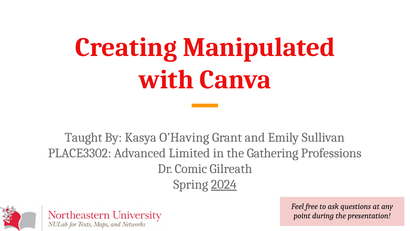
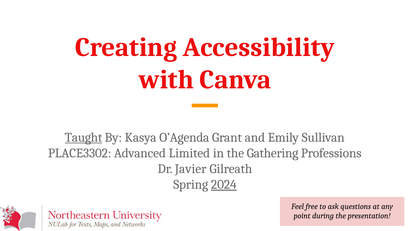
Manipulated: Manipulated -> Accessibility (259, 47)
Taught underline: none -> present (83, 137)
O’Having: O’Having -> O’Agenda (184, 137)
Comic: Comic -> Javier (191, 169)
